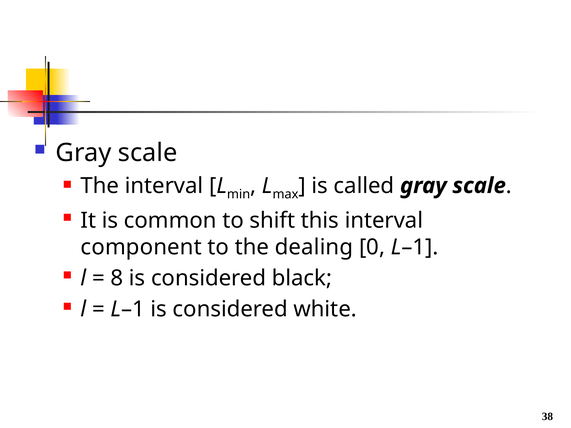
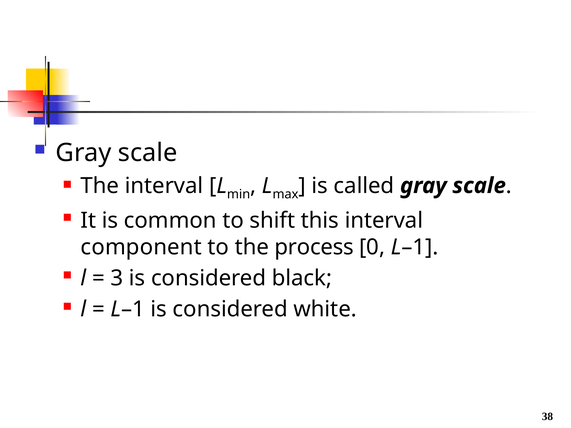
dealing: dealing -> process (314, 247)
8: 8 -> 3 (117, 278)
